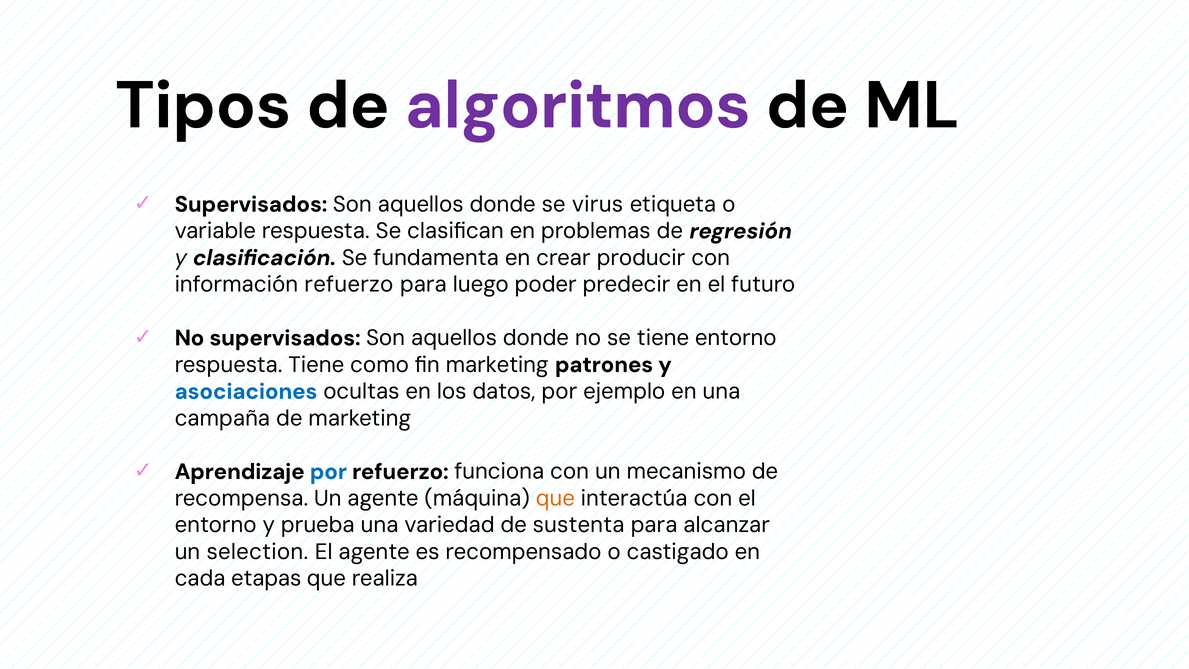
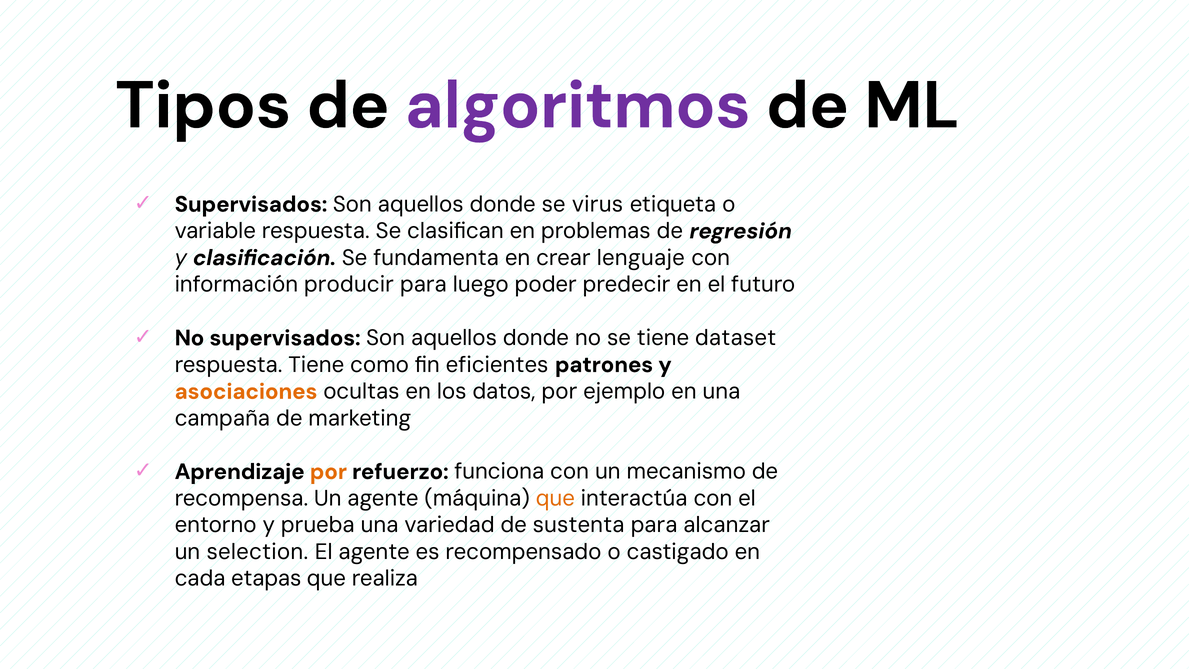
producir: producir -> lenguaje (641, 258)
información refuerzo: refuerzo -> producir (349, 284)
tiene entorno: entorno -> dataset (736, 338)
fin marketing: marketing -> eficientes (497, 365)
asociaciones colour: blue -> orange (246, 391)
por colour: blue -> orange (328, 472)
